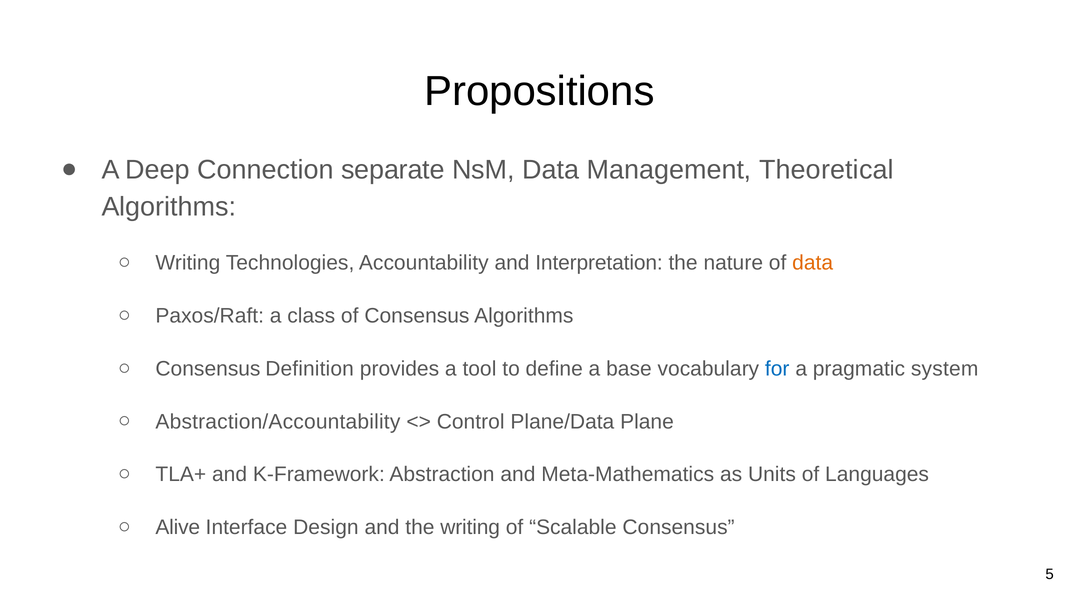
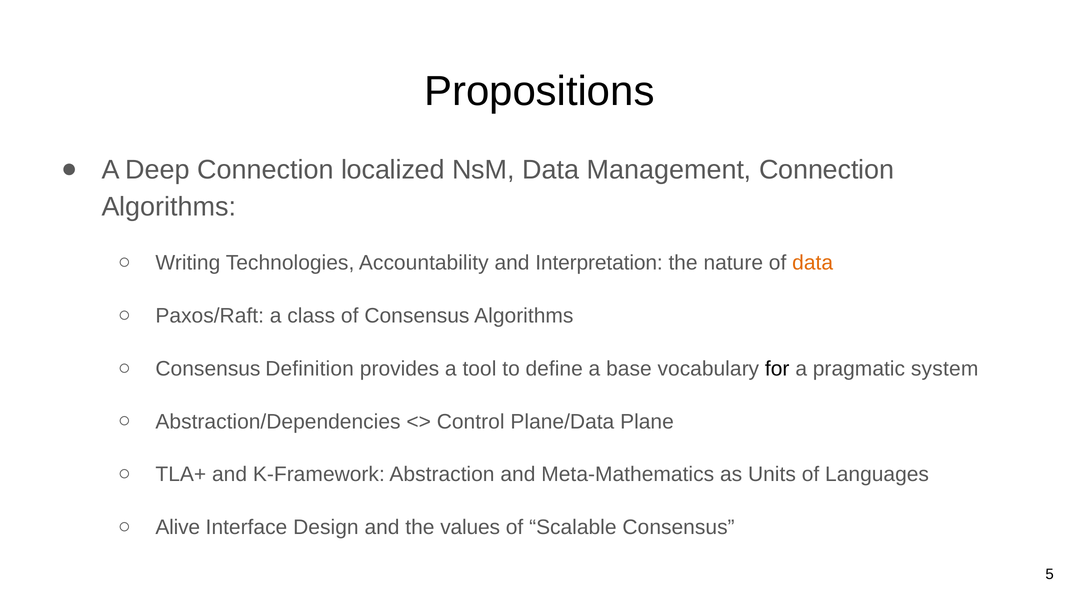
separate: separate -> localized (393, 170)
Management Theoretical: Theoretical -> Connection (827, 170)
for colour: blue -> black (777, 369)
Abstraction/Accountability: Abstraction/Accountability -> Abstraction/Dependencies (278, 422)
the writing: writing -> values (470, 527)
